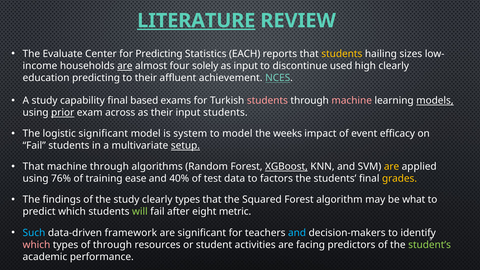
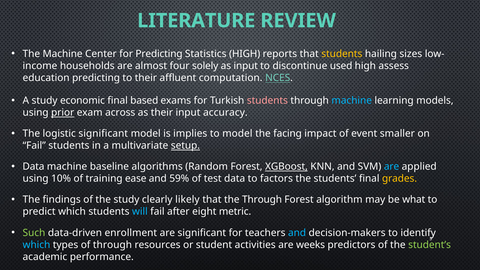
LITERATURE underline: present -> none (196, 21)
The Evaluate: Evaluate -> Machine (63, 54)
Statistics EACH: EACH -> HIGH (245, 54)
are underline: present -> none (125, 66)
high clearly: clearly -> assess (394, 66)
achievement: achievement -> computation (231, 78)
capability: capability -> economic (83, 101)
machine colour: pink -> light blue (352, 101)
models underline: present -> none (435, 101)
input students: students -> accuracy (225, 113)
system: system -> implies (190, 134)
weeks: weeks -> facing (288, 134)
efficacy: efficacy -> smaller (397, 134)
That: That -> Data (33, 167)
machine through: through -> baseline (109, 167)
are colour: yellow -> light blue (392, 167)
76%: 76% -> 10% (61, 179)
40%: 40% -> 59% (179, 179)
clearly types: types -> likely (187, 200)
the Squared: Squared -> Through (262, 200)
will colour: light green -> light blue (140, 212)
Such colour: light blue -> light green (34, 233)
framework: framework -> enrollment (131, 233)
which colour: pink -> light blue (36, 245)
facing: facing -> weeks (311, 245)
